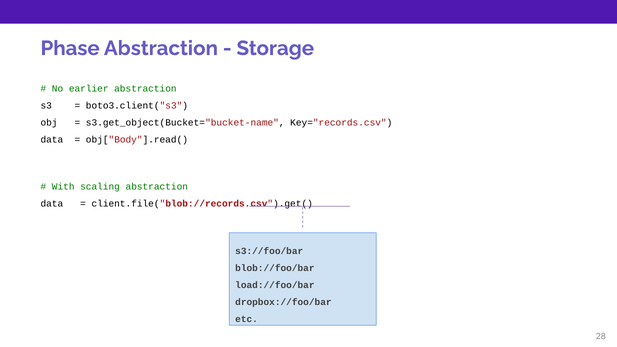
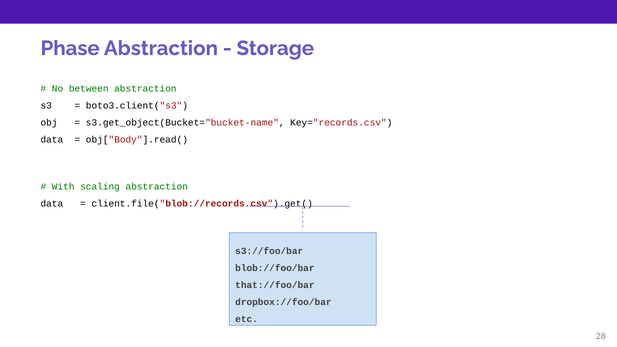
earlier: earlier -> between (89, 89)
load://foo/bar: load://foo/bar -> that://foo/bar (275, 285)
